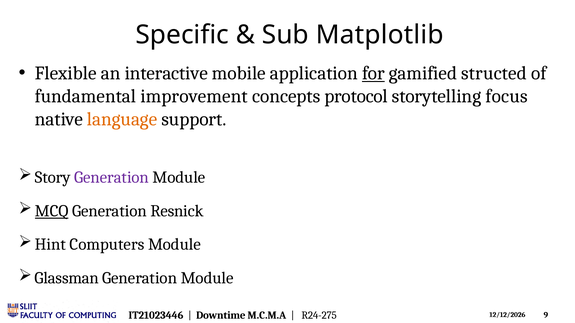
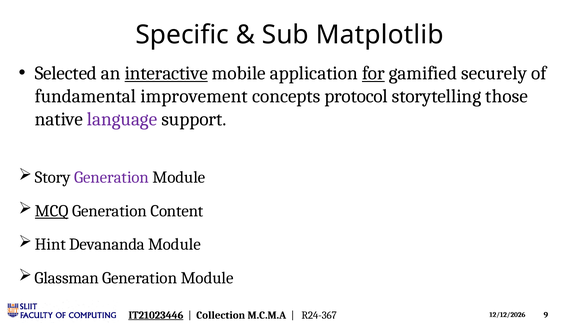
Flexible: Flexible -> Selected (66, 73)
interactive underline: none -> present (166, 73)
structed: structed -> securely (494, 73)
focus: focus -> those (507, 96)
language colour: orange -> purple (122, 119)
Resnick: Resnick -> Content (177, 211)
Computers: Computers -> Devananda (107, 245)
IT21023446 underline: none -> present (156, 316)
Downtime: Downtime -> Collection (221, 316)
R24-275: R24-275 -> R24-367 (319, 316)
